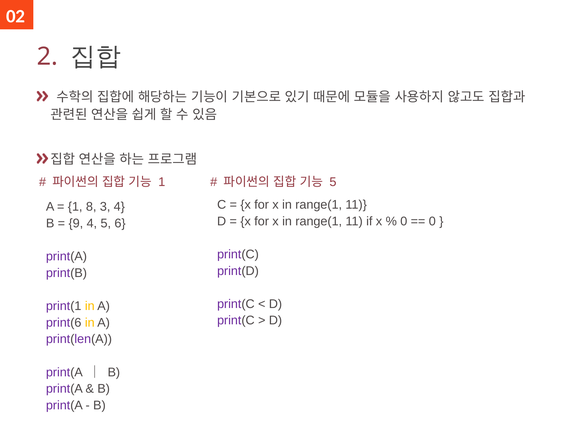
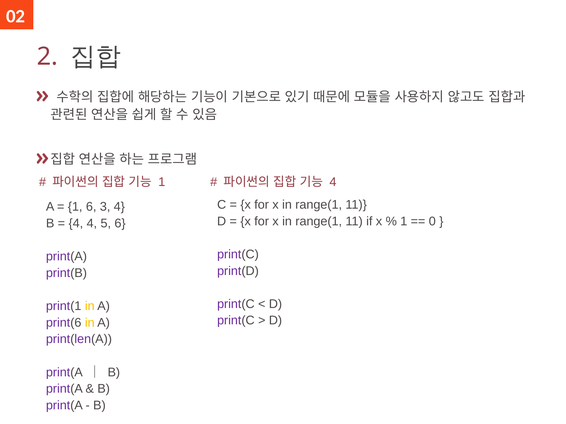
5: 5 -> 4 (333, 182)
1 8: 8 -> 6 (91, 207)
0: 0 -> 1 (404, 222)
9: 9 -> 4 (76, 224)
